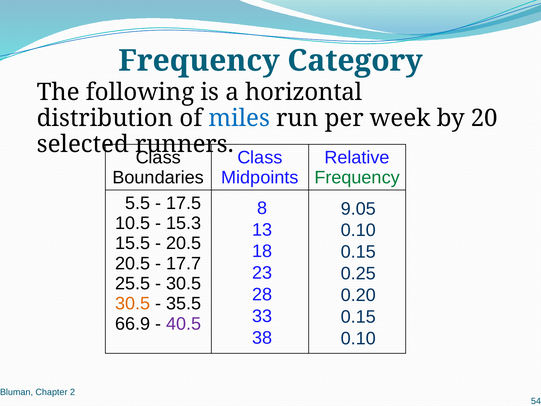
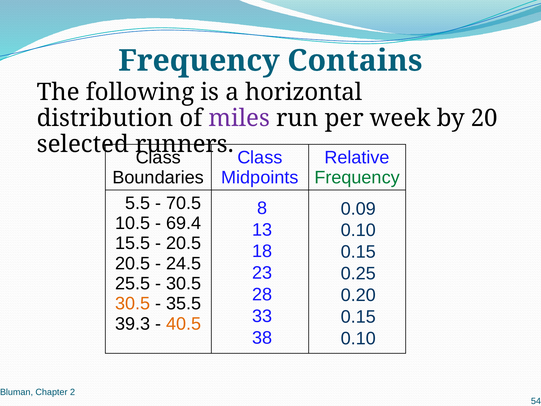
Category: Category -> Contains (355, 61)
miles colour: blue -> purple (239, 118)
17.5: 17.5 -> 70.5 (184, 203)
9.05: 9.05 -> 0.09 (358, 209)
15.3: 15.3 -> 69.4 (184, 223)
17.7: 17.7 -> 24.5 (184, 263)
66.9: 66.9 -> 39.3 (133, 324)
40.5 colour: purple -> orange (184, 324)
